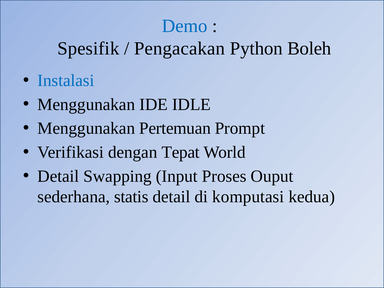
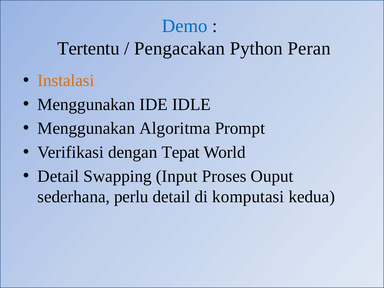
Spesifik: Spesifik -> Tertentu (88, 48)
Boleh: Boleh -> Peran (309, 48)
Instalasi colour: blue -> orange (66, 81)
Pertemuan: Pertemuan -> Algoritma (175, 128)
statis: statis -> perlu (131, 197)
